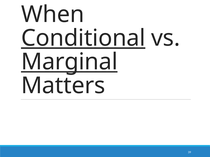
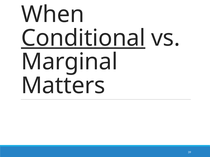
Marginal underline: present -> none (69, 62)
